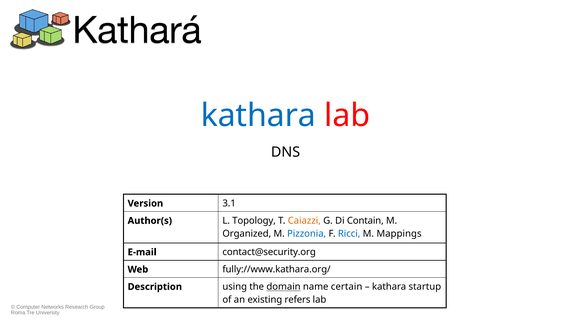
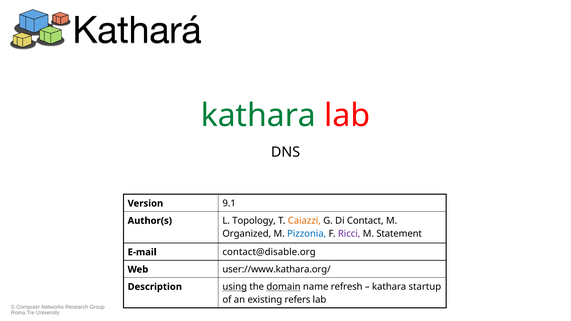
kathara colour: blue -> green (258, 116)
3.1: 3.1 -> 9.1 (229, 204)
Contain: Contain -> Contact (365, 221)
Ricci colour: blue -> purple (349, 234)
Mappings: Mappings -> Statement (399, 234)
contact@security.org: contact@security.org -> contact@disable.org (269, 252)
fully://www.kathara.org/: fully://www.kathara.org/ -> user://www.kathara.org/ (277, 270)
using underline: none -> present (235, 287)
certain: certain -> refresh (347, 287)
